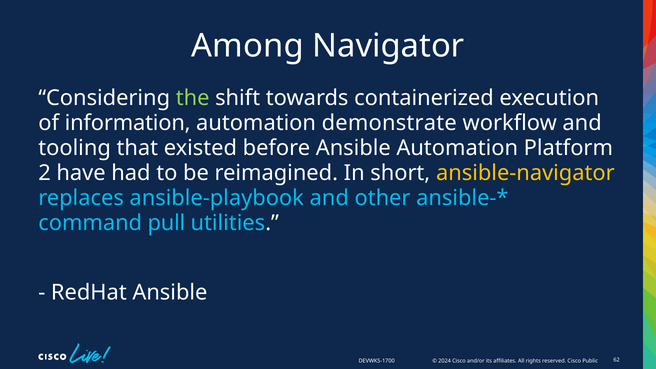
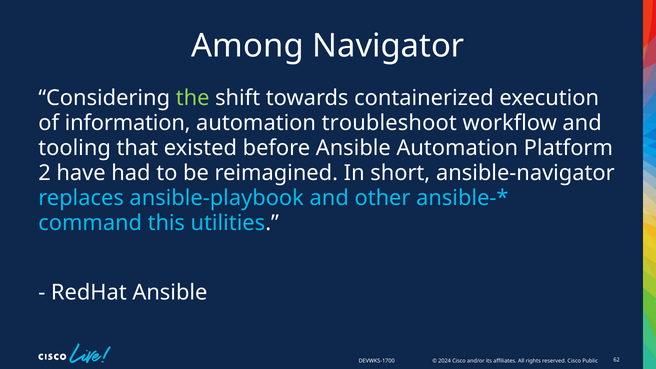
demonstrate: demonstrate -> troubleshoot (389, 123)
ansible-navigator colour: yellow -> white (525, 173)
pull: pull -> this (166, 223)
